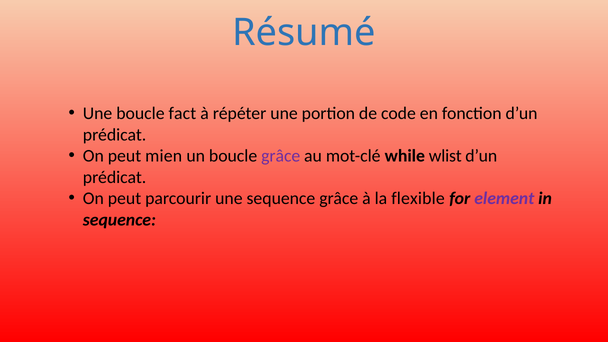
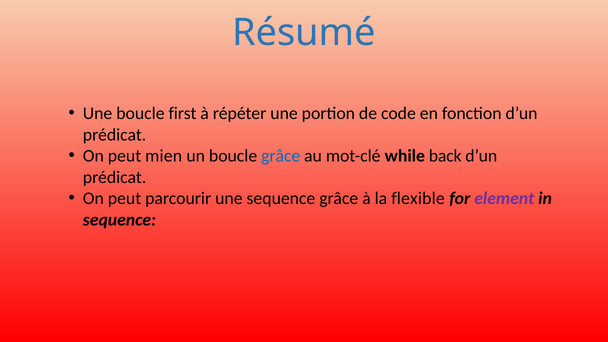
fact: fact -> first (183, 113)
grâce colour: purple -> blue (281, 156)
wlist: wlist -> back (445, 156)
